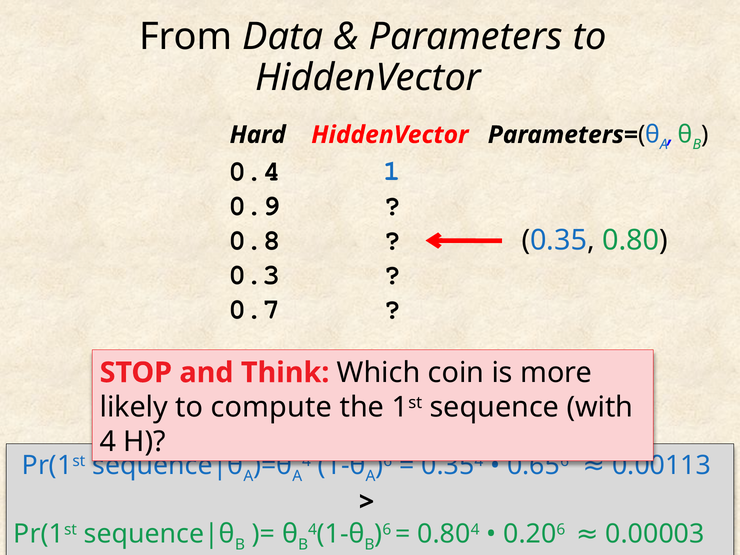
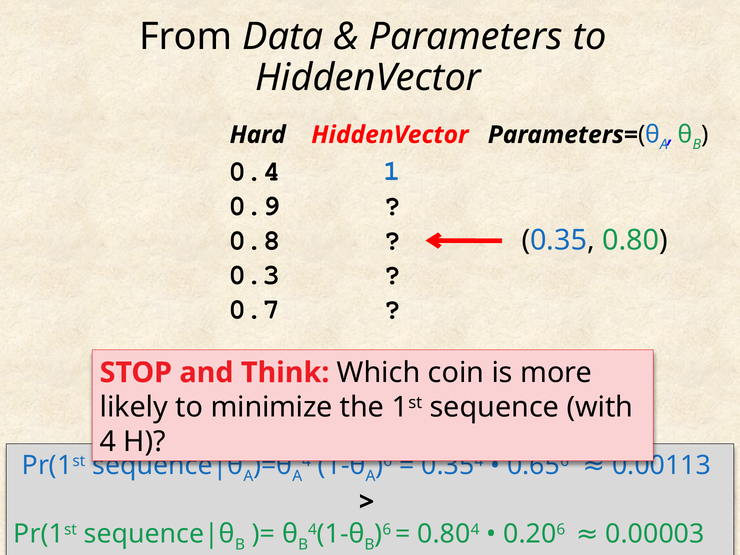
compute: compute -> minimize (272, 407)
